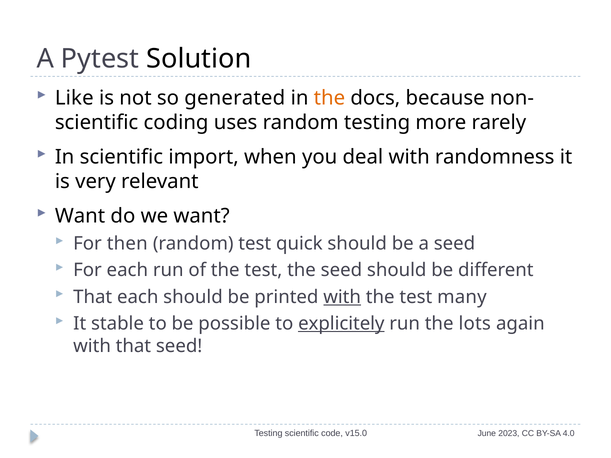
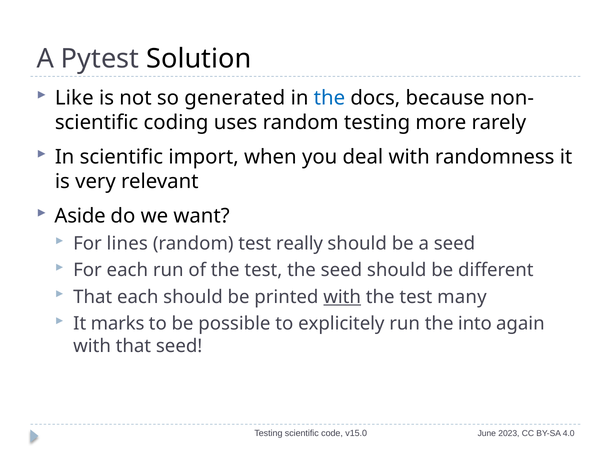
the colour: orange -> blue (329, 98)
Want: Want -> Aside (80, 216)
then: then -> lines (127, 244)
quick: quick -> really (299, 244)
stable: stable -> marks (118, 324)
explicitely underline: present -> none (341, 324)
lots: lots -> into (475, 324)
